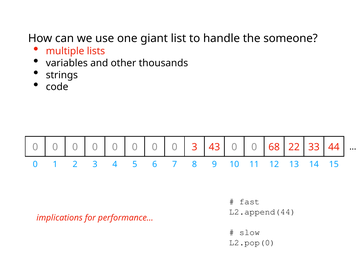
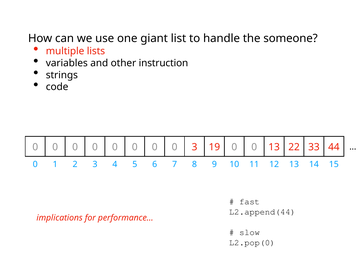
thousands: thousands -> instruction (163, 63)
43: 43 -> 19 (214, 147)
0 68: 68 -> 13 (274, 147)
